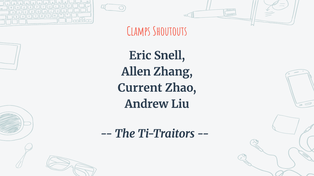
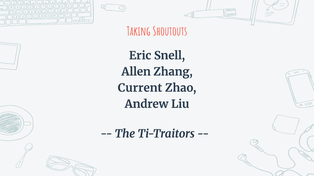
Clamps: Clamps -> Taking (139, 32)
